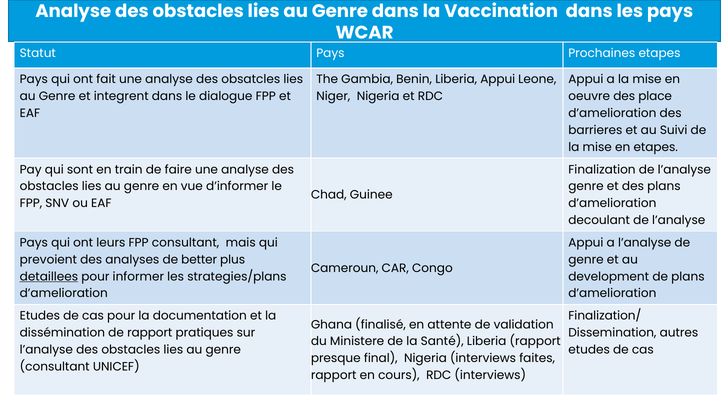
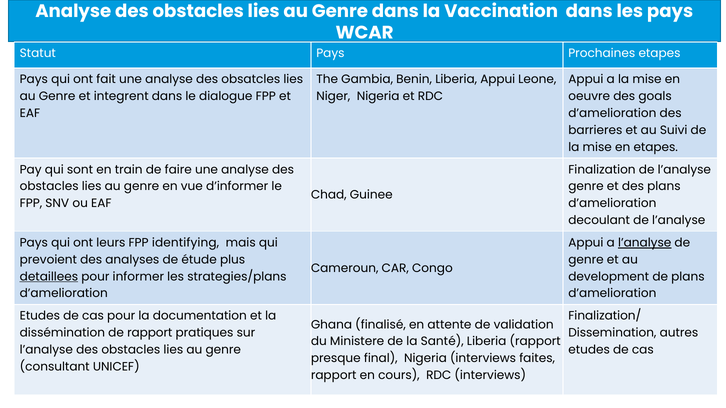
place: place -> goals (655, 96)
FPP consultant: consultant -> identifying (186, 243)
l’analyse underline: none -> present (645, 243)
better: better -> étude (199, 260)
